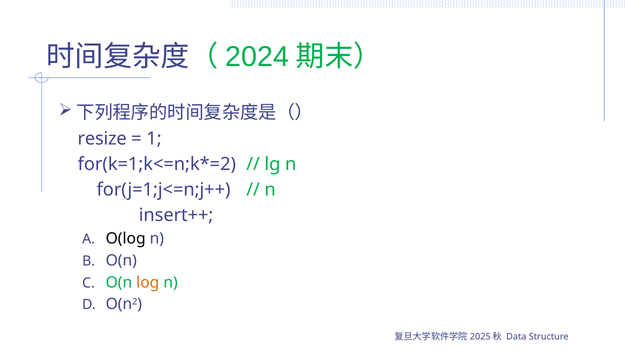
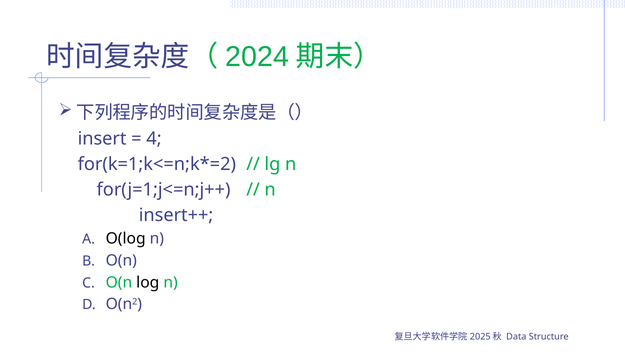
resize: resize -> insert (102, 138)
1: 1 -> 4 (154, 138)
log colour: orange -> black (148, 282)
